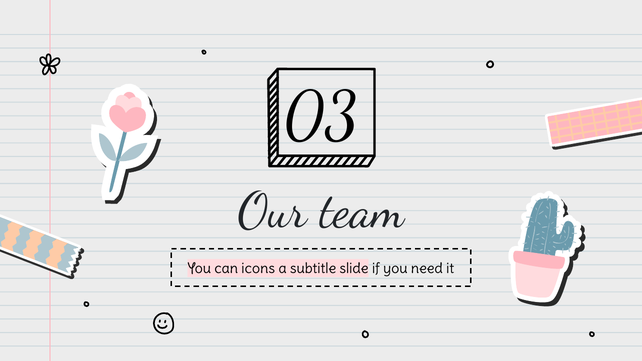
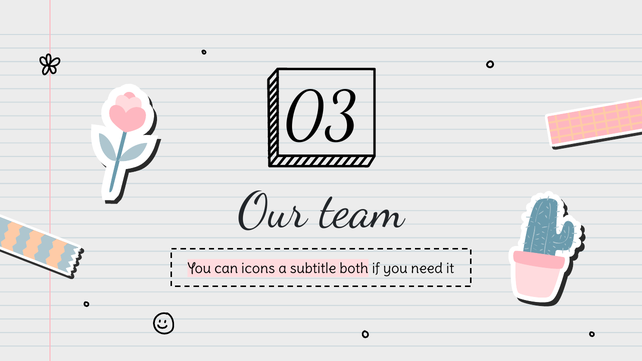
slide: slide -> both (354, 269)
